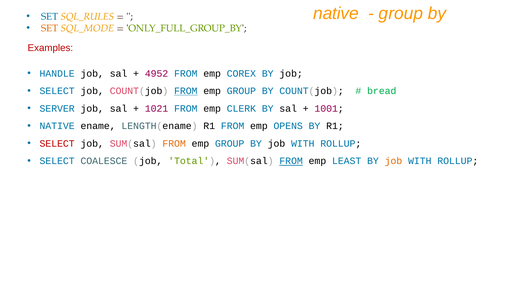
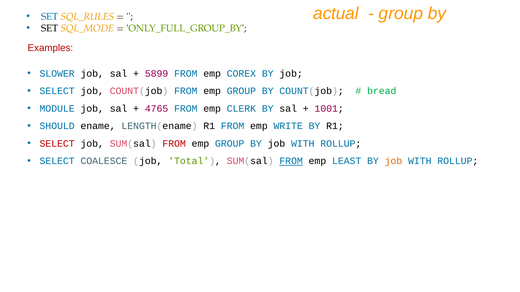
native: native -> actual (336, 14)
SET colour: orange -> black (50, 28)
HANDLE: HANDLE -> SLOWER (57, 74)
4952: 4952 -> 5899 (157, 74)
FROM underline: present -> none (186, 91)
SERVER: SERVER -> MODULE (57, 109)
1021: 1021 -> 4765 (157, 109)
NATIVE: NATIVE -> SHOULD (57, 126)
OPENS: OPENS -> WRITE (288, 126)
FROM colour: orange -> red (174, 144)
